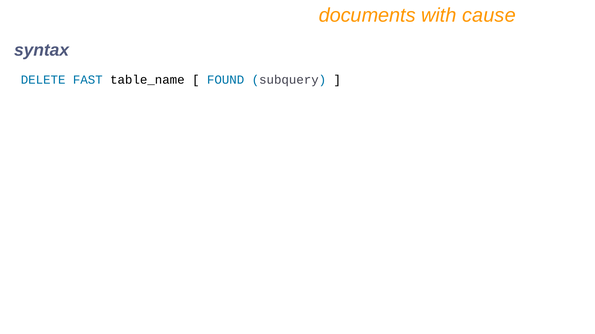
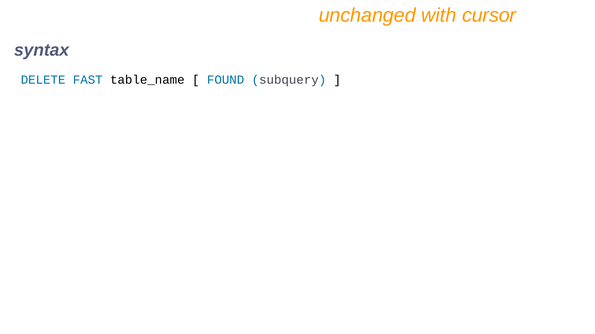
documents: documents -> unchanged (367, 15)
cause: cause -> cursor (489, 15)
